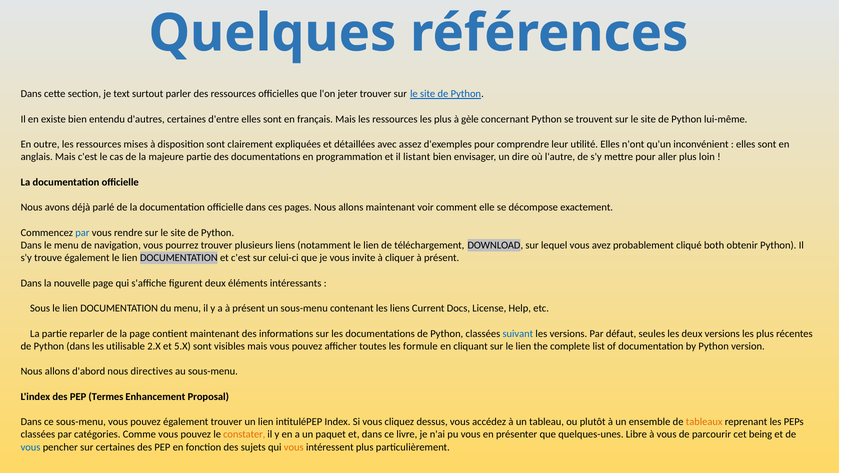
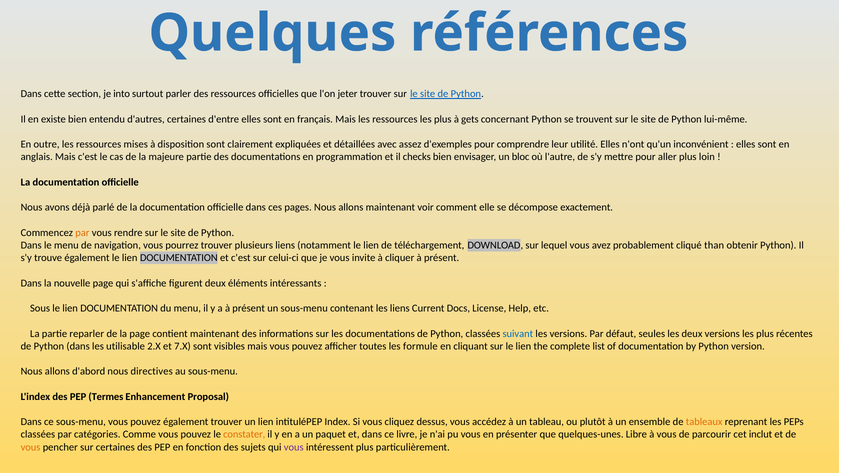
text: text -> into (122, 94)
gèle: gèle -> gets (470, 119)
listant: listant -> checks (417, 157)
dire: dire -> bloc (521, 157)
par colour: blue -> orange (82, 233)
both: both -> than (714, 245)
5.X: 5.X -> 7.X (182, 346)
being: being -> inclut (761, 435)
vous colour: blue -> orange (31, 447)
vous colour: orange -> purple (294, 447)
